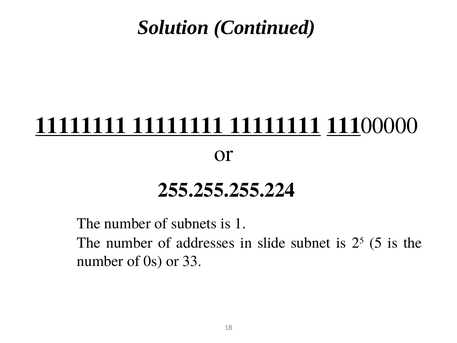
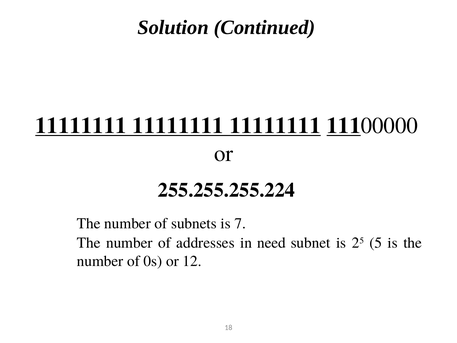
1: 1 -> 7 (240, 223)
slide: slide -> need (271, 243)
33: 33 -> 12 (192, 261)
